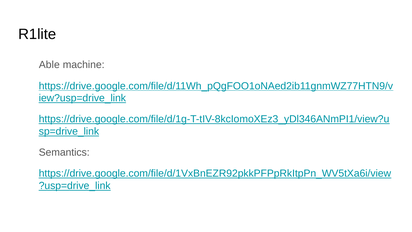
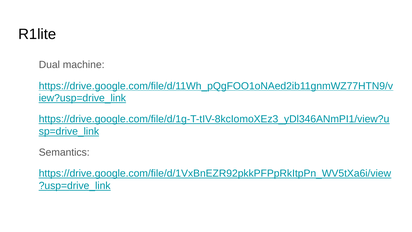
Able: Able -> Dual (49, 65)
